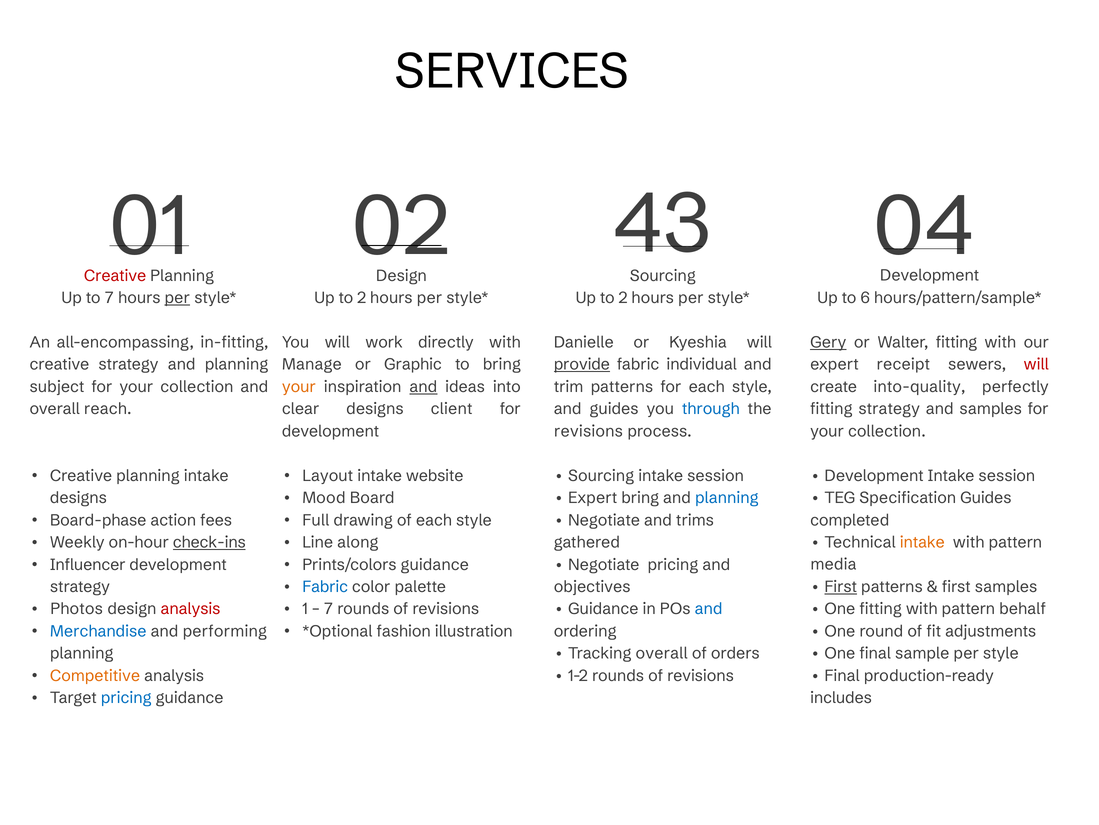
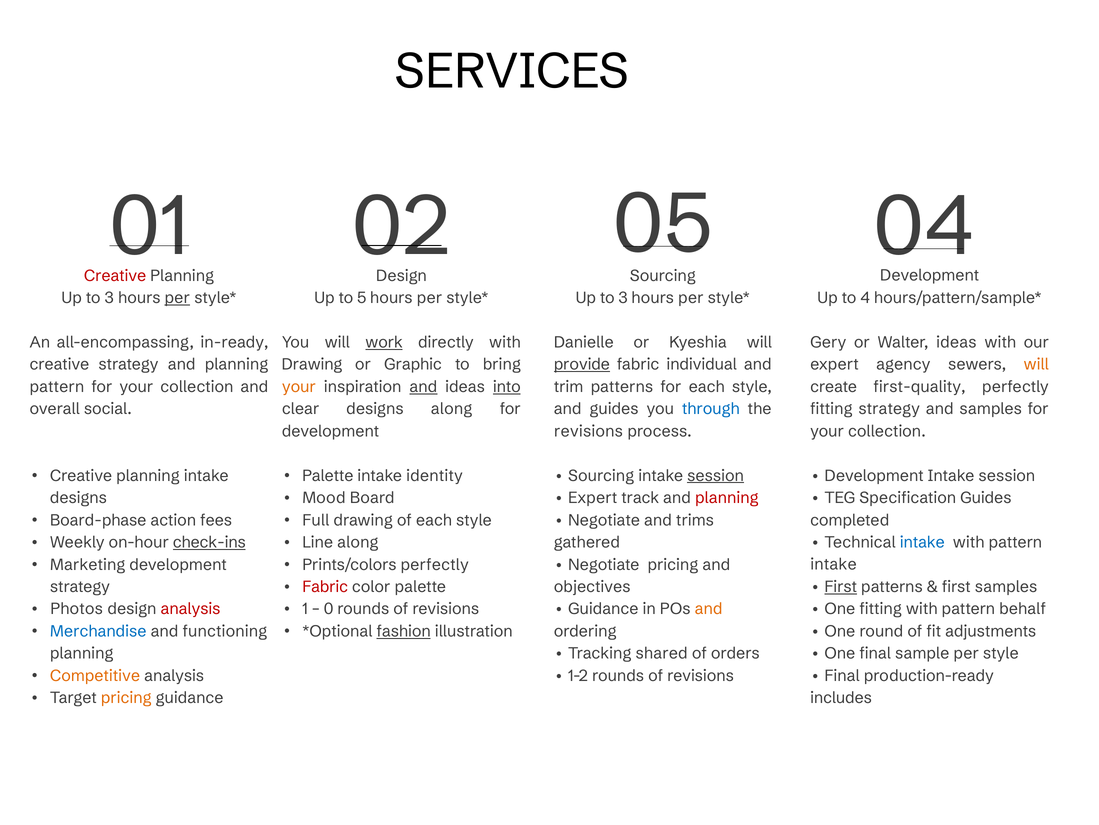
43: 43 -> 05 (663, 224)
6: 6 -> 4 (865, 298)
7: 7 -> 3 (109, 298)
2: 2 -> 5 (362, 298)
2: 2 -> 3 (623, 298)
in-fitting: in-fitting -> in-ready (234, 342)
work underline: none -> present (384, 342)
Gery underline: present -> none (828, 342)
Walter fitting: fitting -> ideas (956, 342)
Manage: Manage -> Drawing (312, 364)
receipt: receipt -> agency (903, 364)
will colour: red -> orange (1036, 364)
subject: subject -> pattern (57, 387)
into underline: none -> present (507, 387)
into-quality: into-quality -> first-quality (919, 386)
reach: reach -> social (108, 409)
designs client: client -> along (452, 409)
Layout: Layout -> Palette (328, 475)
website: website -> identity (435, 475)
session underline: none -> present (716, 475)
Expert bring: bring -> track (640, 498)
planning colour: blue -> red (727, 498)
intake colour: orange -> blue (922, 542)
Influencer: Influencer -> Marketing (88, 564)
Prints/colors guidance: guidance -> perfectly (435, 564)
media: media -> intake (833, 564)
Fabric colour: blue -> red (325, 586)
7: 7 -> 0 (329, 609)
and colour: blue -> orange (709, 609)
performing: performing -> functioning (225, 631)
fashion underline: none -> present (404, 631)
Tracking overall: overall -> shared (662, 653)
pricing colour: blue -> orange (126, 697)
